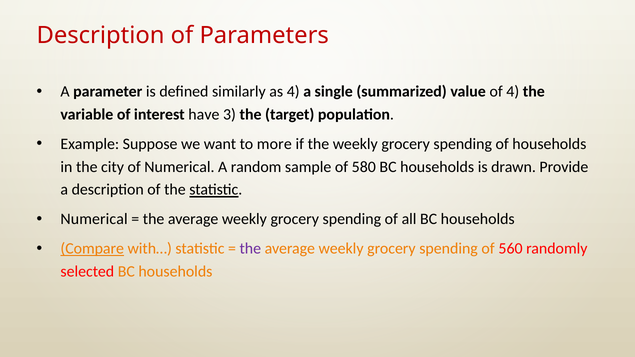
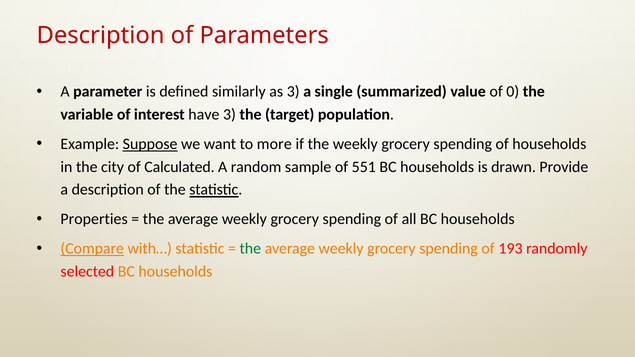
as 4: 4 -> 3 (293, 92)
of 4: 4 -> 0 (513, 92)
Suppose underline: none -> present (150, 144)
of Numerical: Numerical -> Calculated (180, 167)
580: 580 -> 551 (364, 167)
Numerical: Numerical -> Properties (94, 219)
the colour: purple -> green (250, 249)
560: 560 -> 193 (511, 249)
